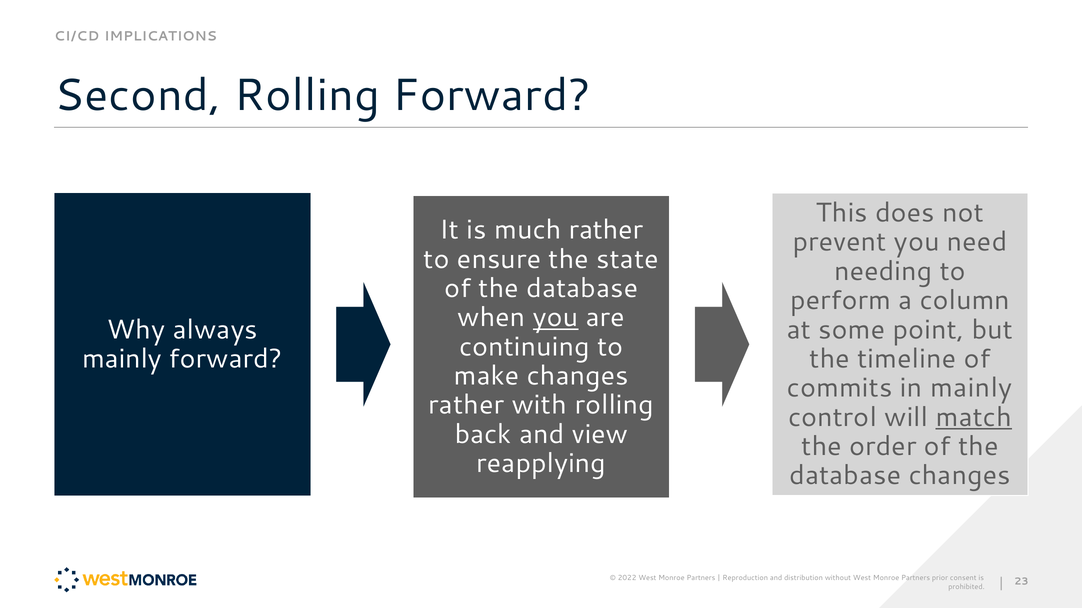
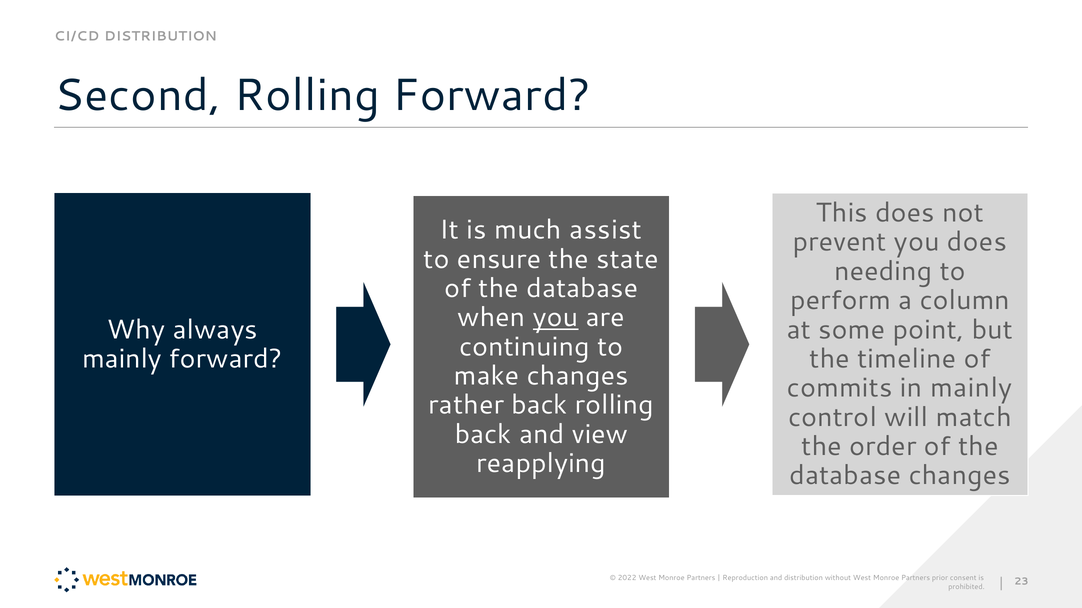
CI/CD IMPLICATIONS: IMPLICATIONS -> DISTRIBUTION (161, 36)
much rather: rather -> assist (606, 230)
you need: need -> does (977, 242)
rather with: with -> back (539, 405)
match underline: present -> none (974, 418)
